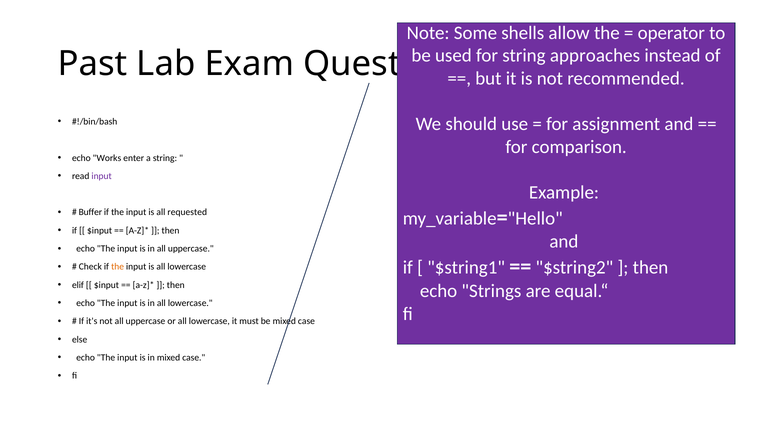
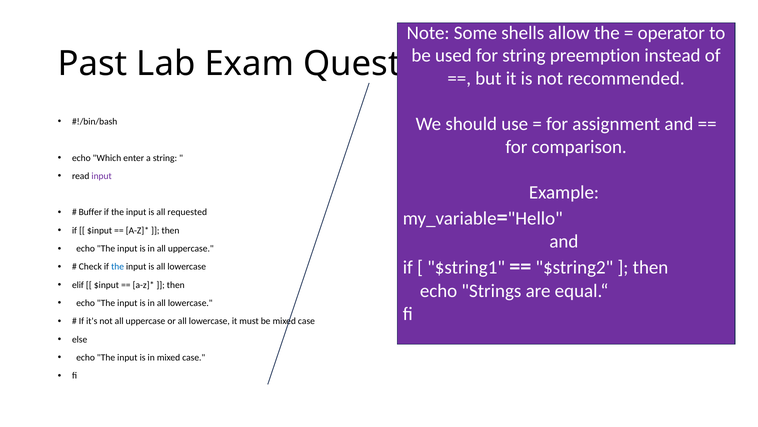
approaches: approaches -> preemption (595, 56)
Works: Works -> Which (107, 158)
the colour: orange -> blue (118, 266)
